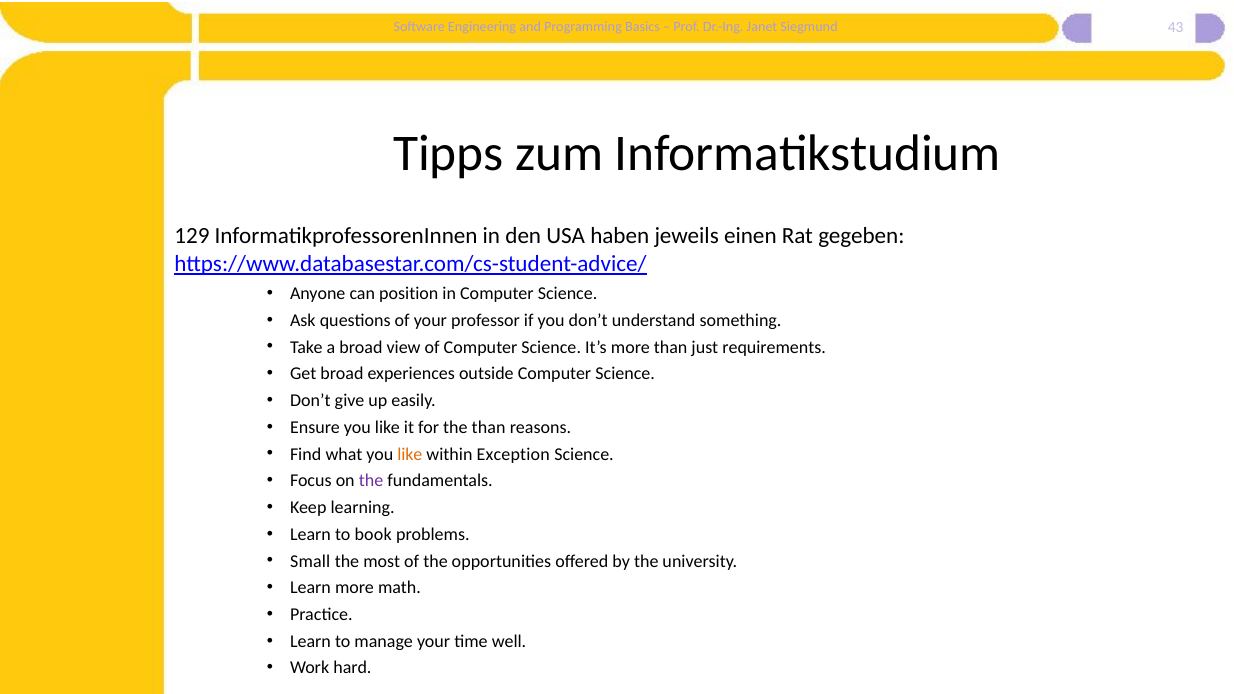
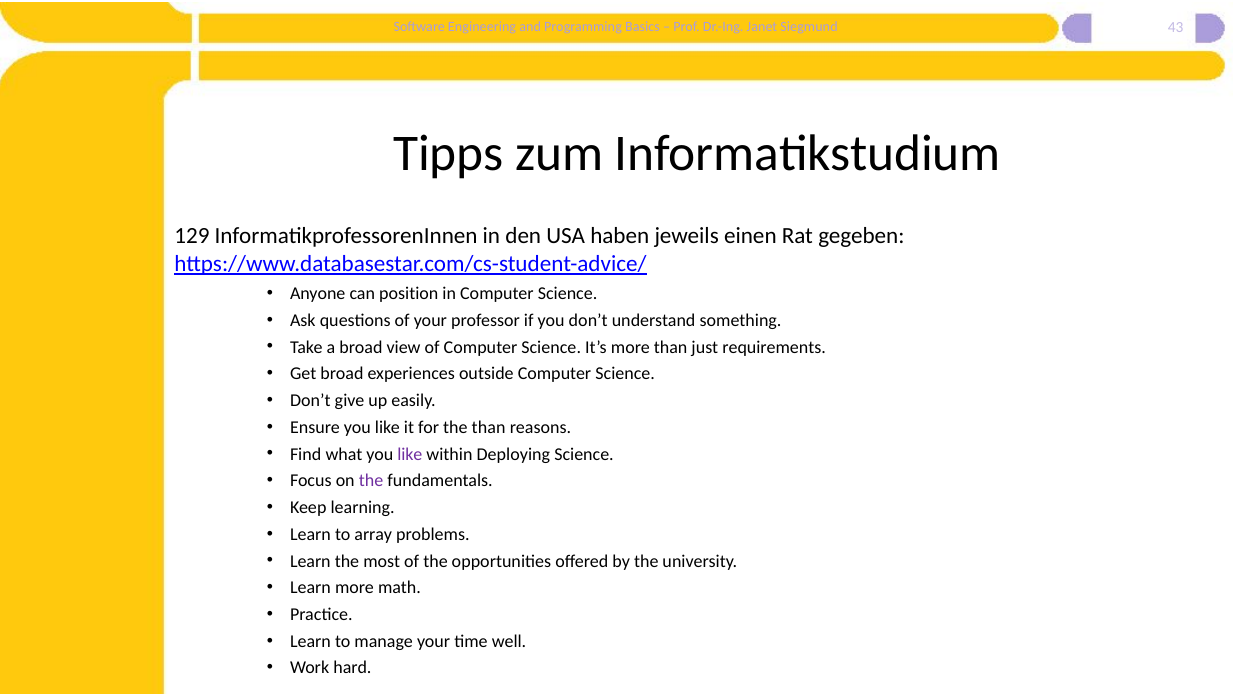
like colour: orange -> purple (410, 454)
Exception: Exception -> Deploying (513, 454)
book: book -> array (373, 534)
Small: Small -> Learn (310, 561)
